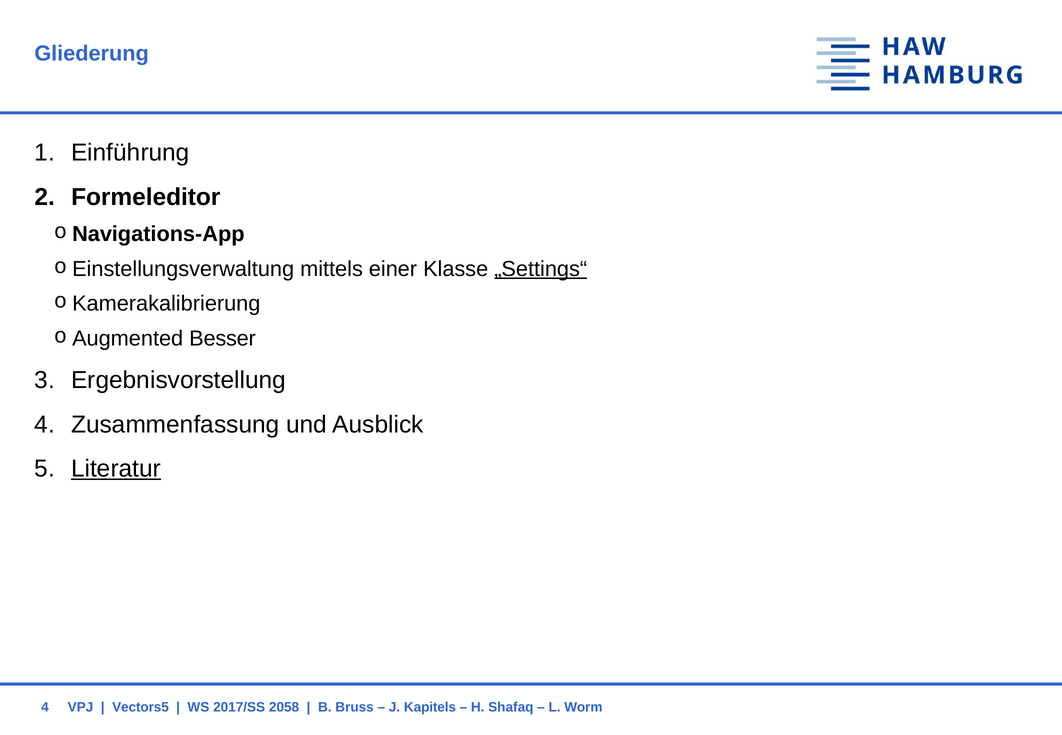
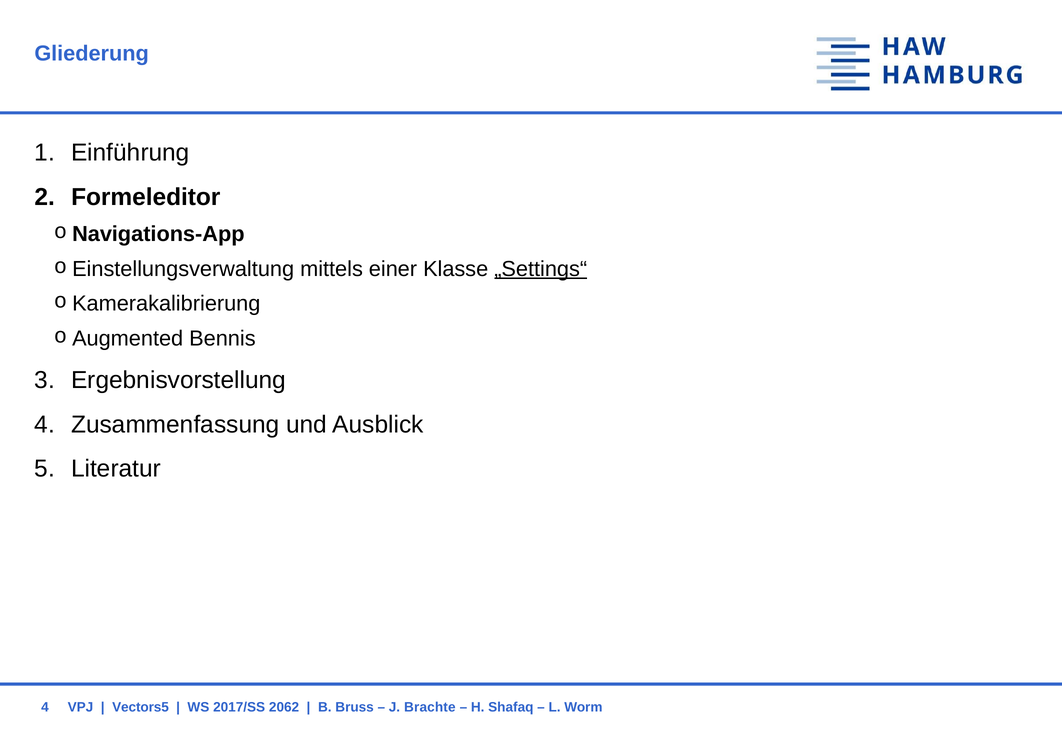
Besser: Besser -> Bennis (222, 339)
Literatur underline: present -> none (116, 469)
2058: 2058 -> 2062 (284, 708)
Kapitels: Kapitels -> Brachte (430, 708)
